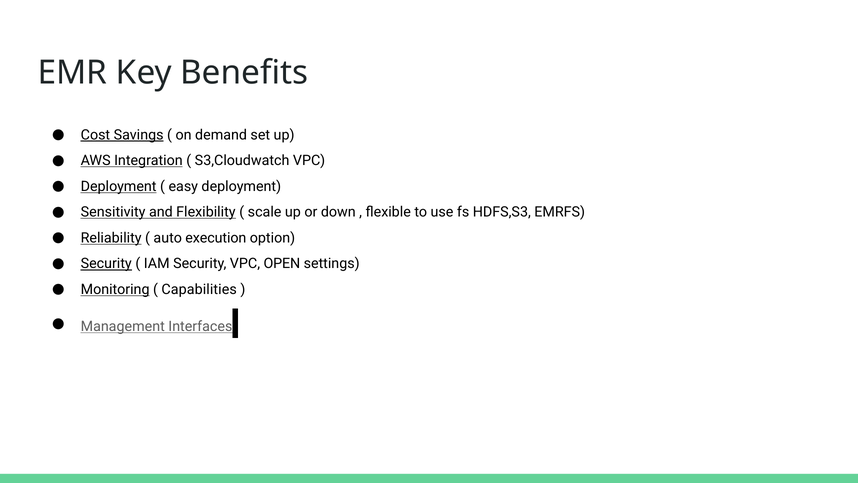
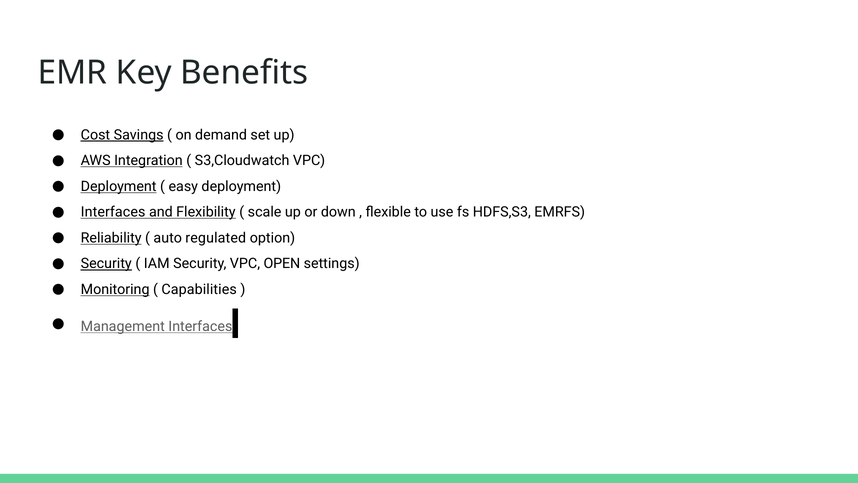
Sensitivity: Sensitivity -> Interfaces (113, 212)
execution: execution -> regulated (216, 238)
